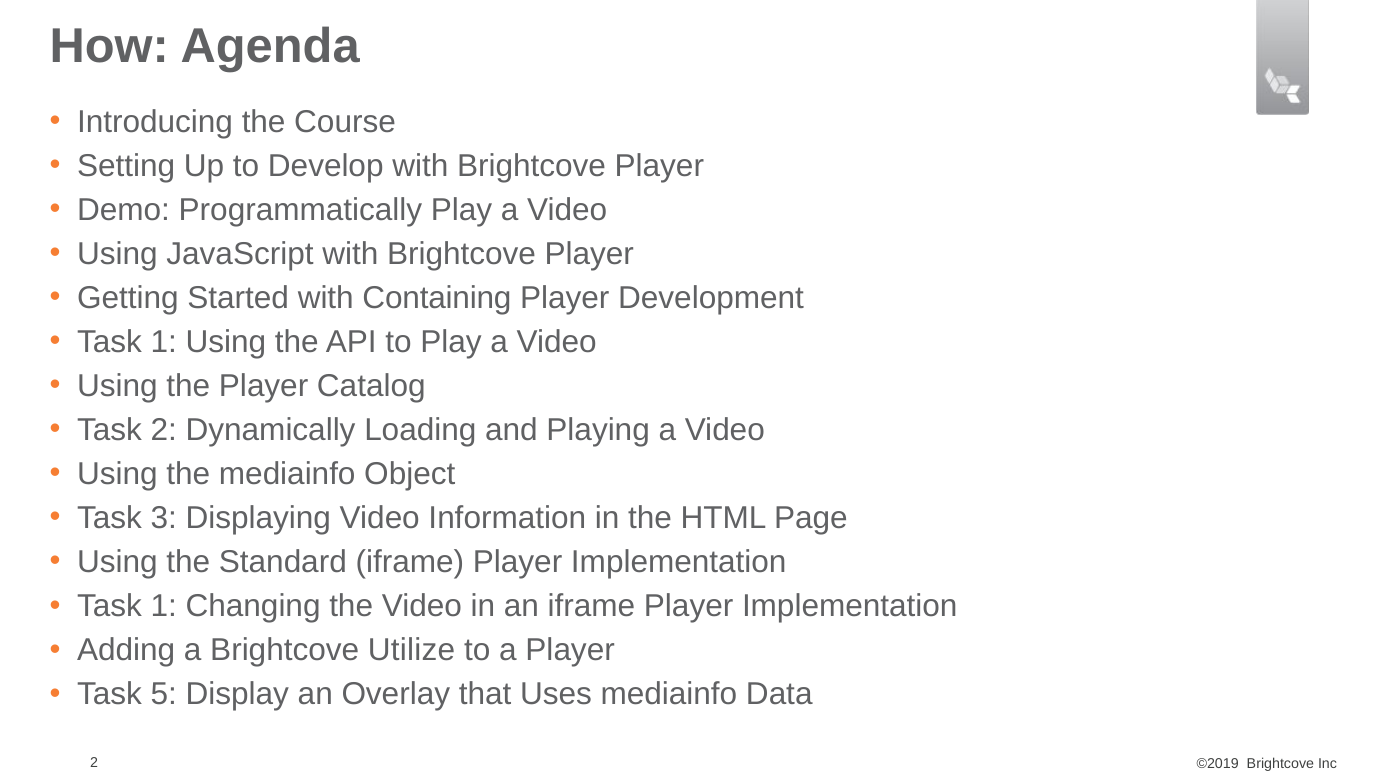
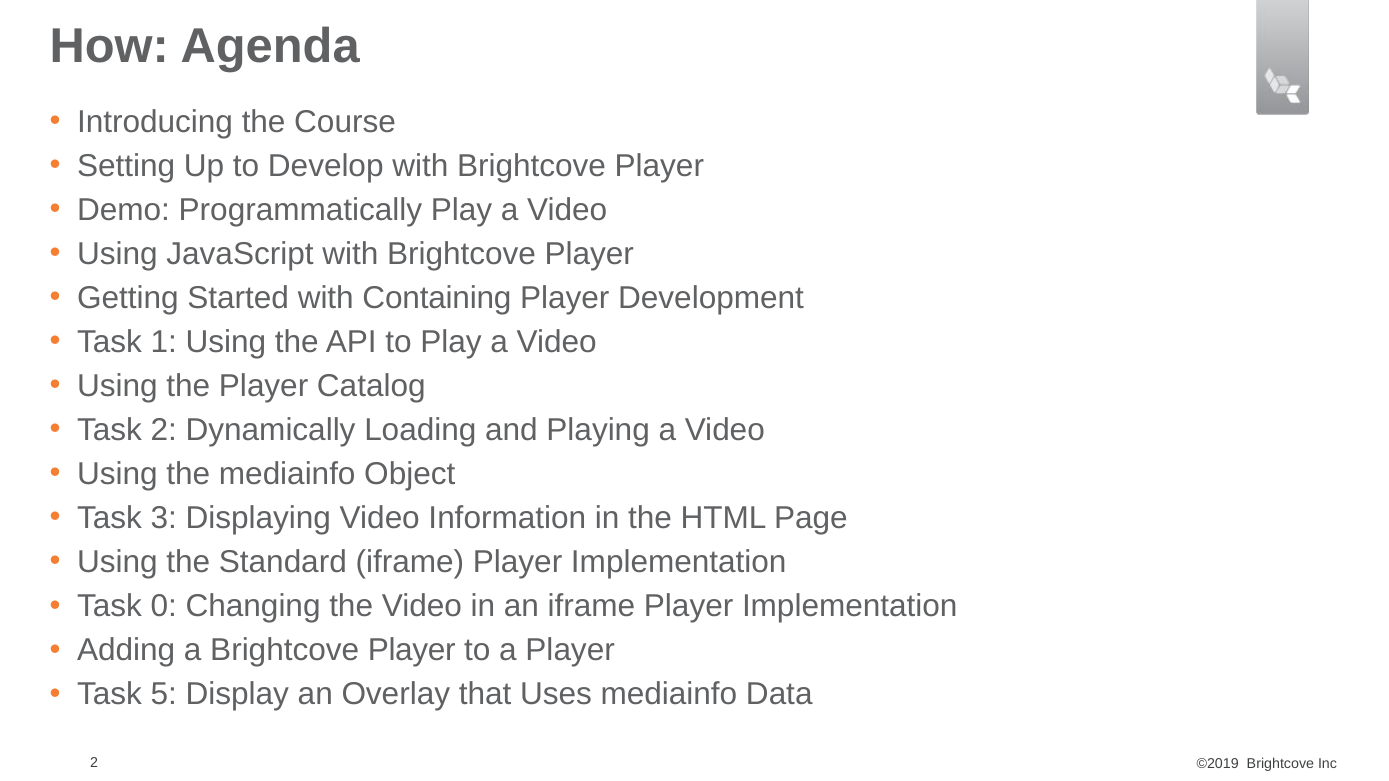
1: 1 -> 0 (164, 606)
a Brightcove Utilize: Utilize -> Player (412, 650)
